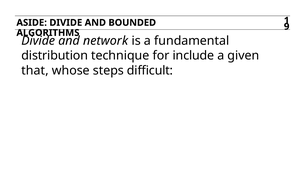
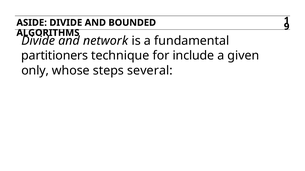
distribution: distribution -> partitioners (55, 56)
that: that -> only (35, 71)
difficult: difficult -> several (150, 71)
